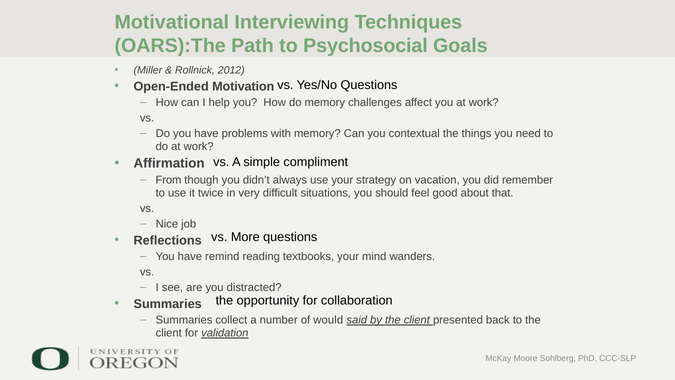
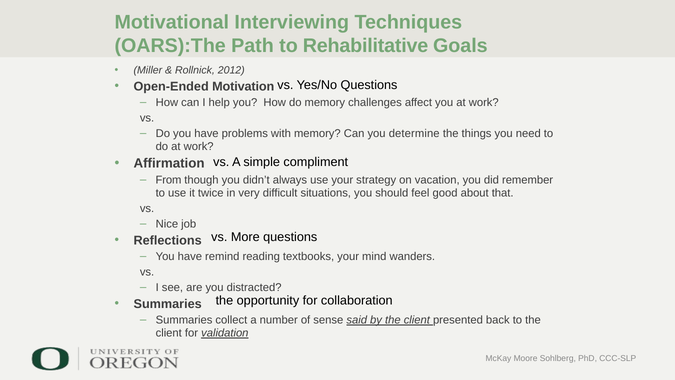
Psychosocial: Psychosocial -> Rehabilitative (366, 46)
contextual: contextual -> determine (414, 133)
would: would -> sense (328, 320)
